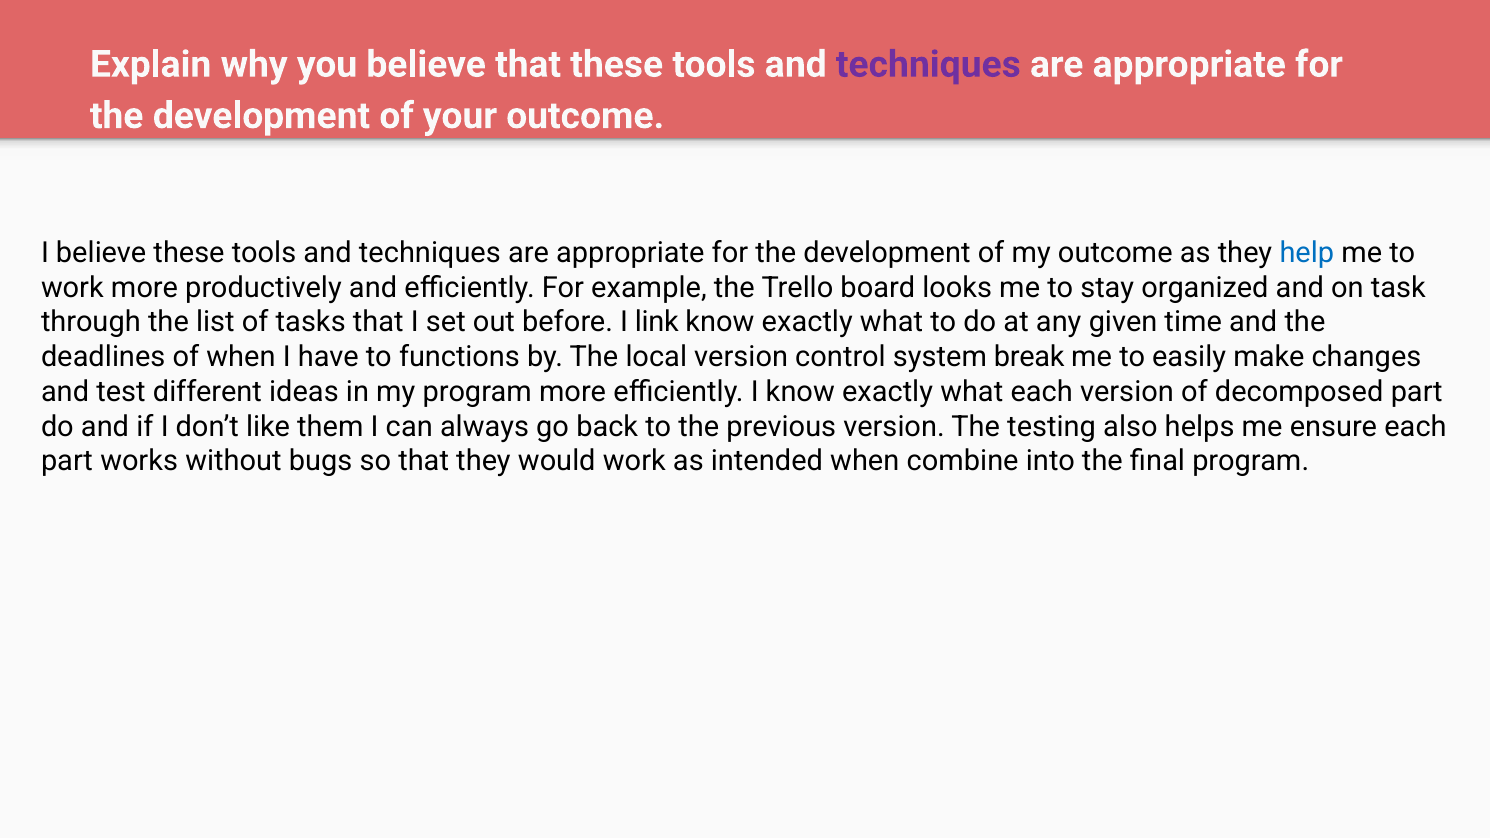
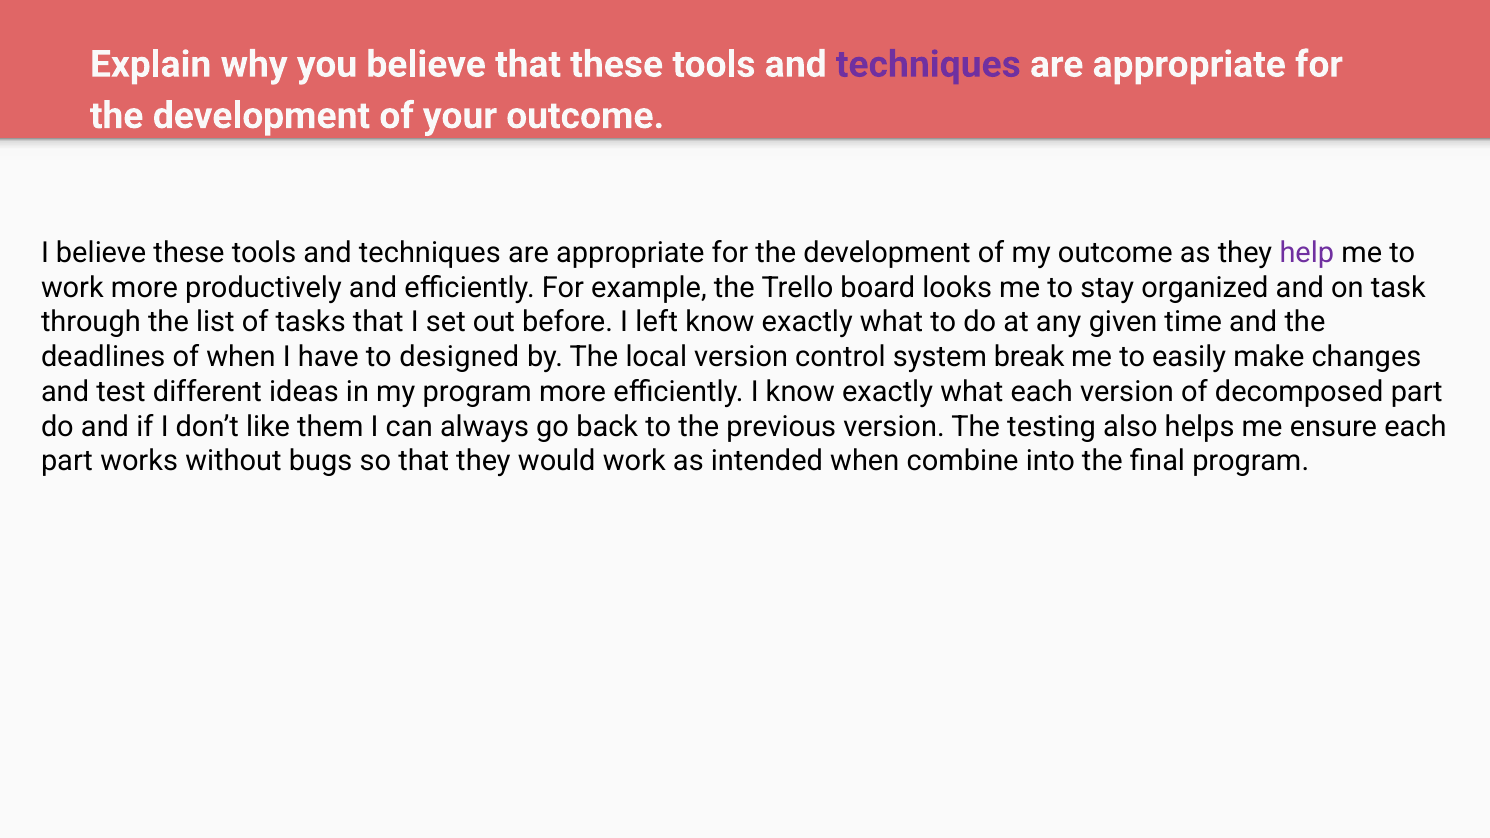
help colour: blue -> purple (1307, 253)
link: link -> left (657, 322)
functions: functions -> designed (459, 357)
